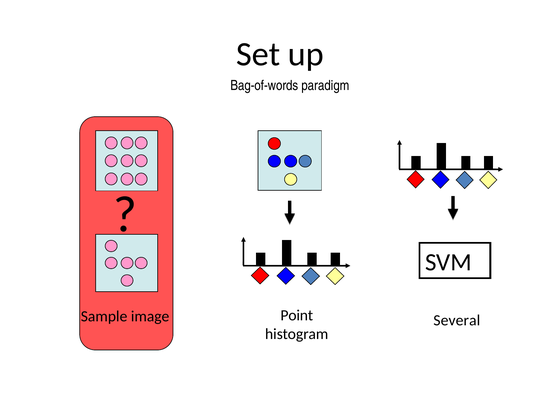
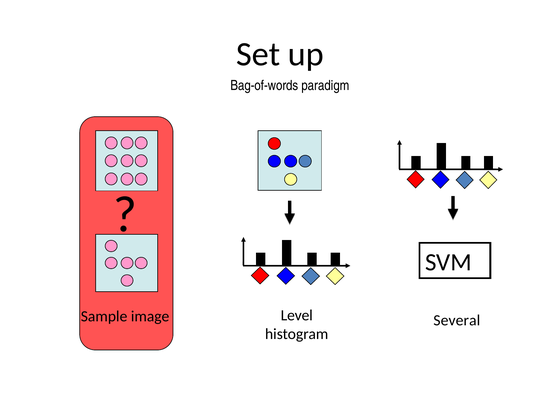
Point: Point -> Level (297, 316)
